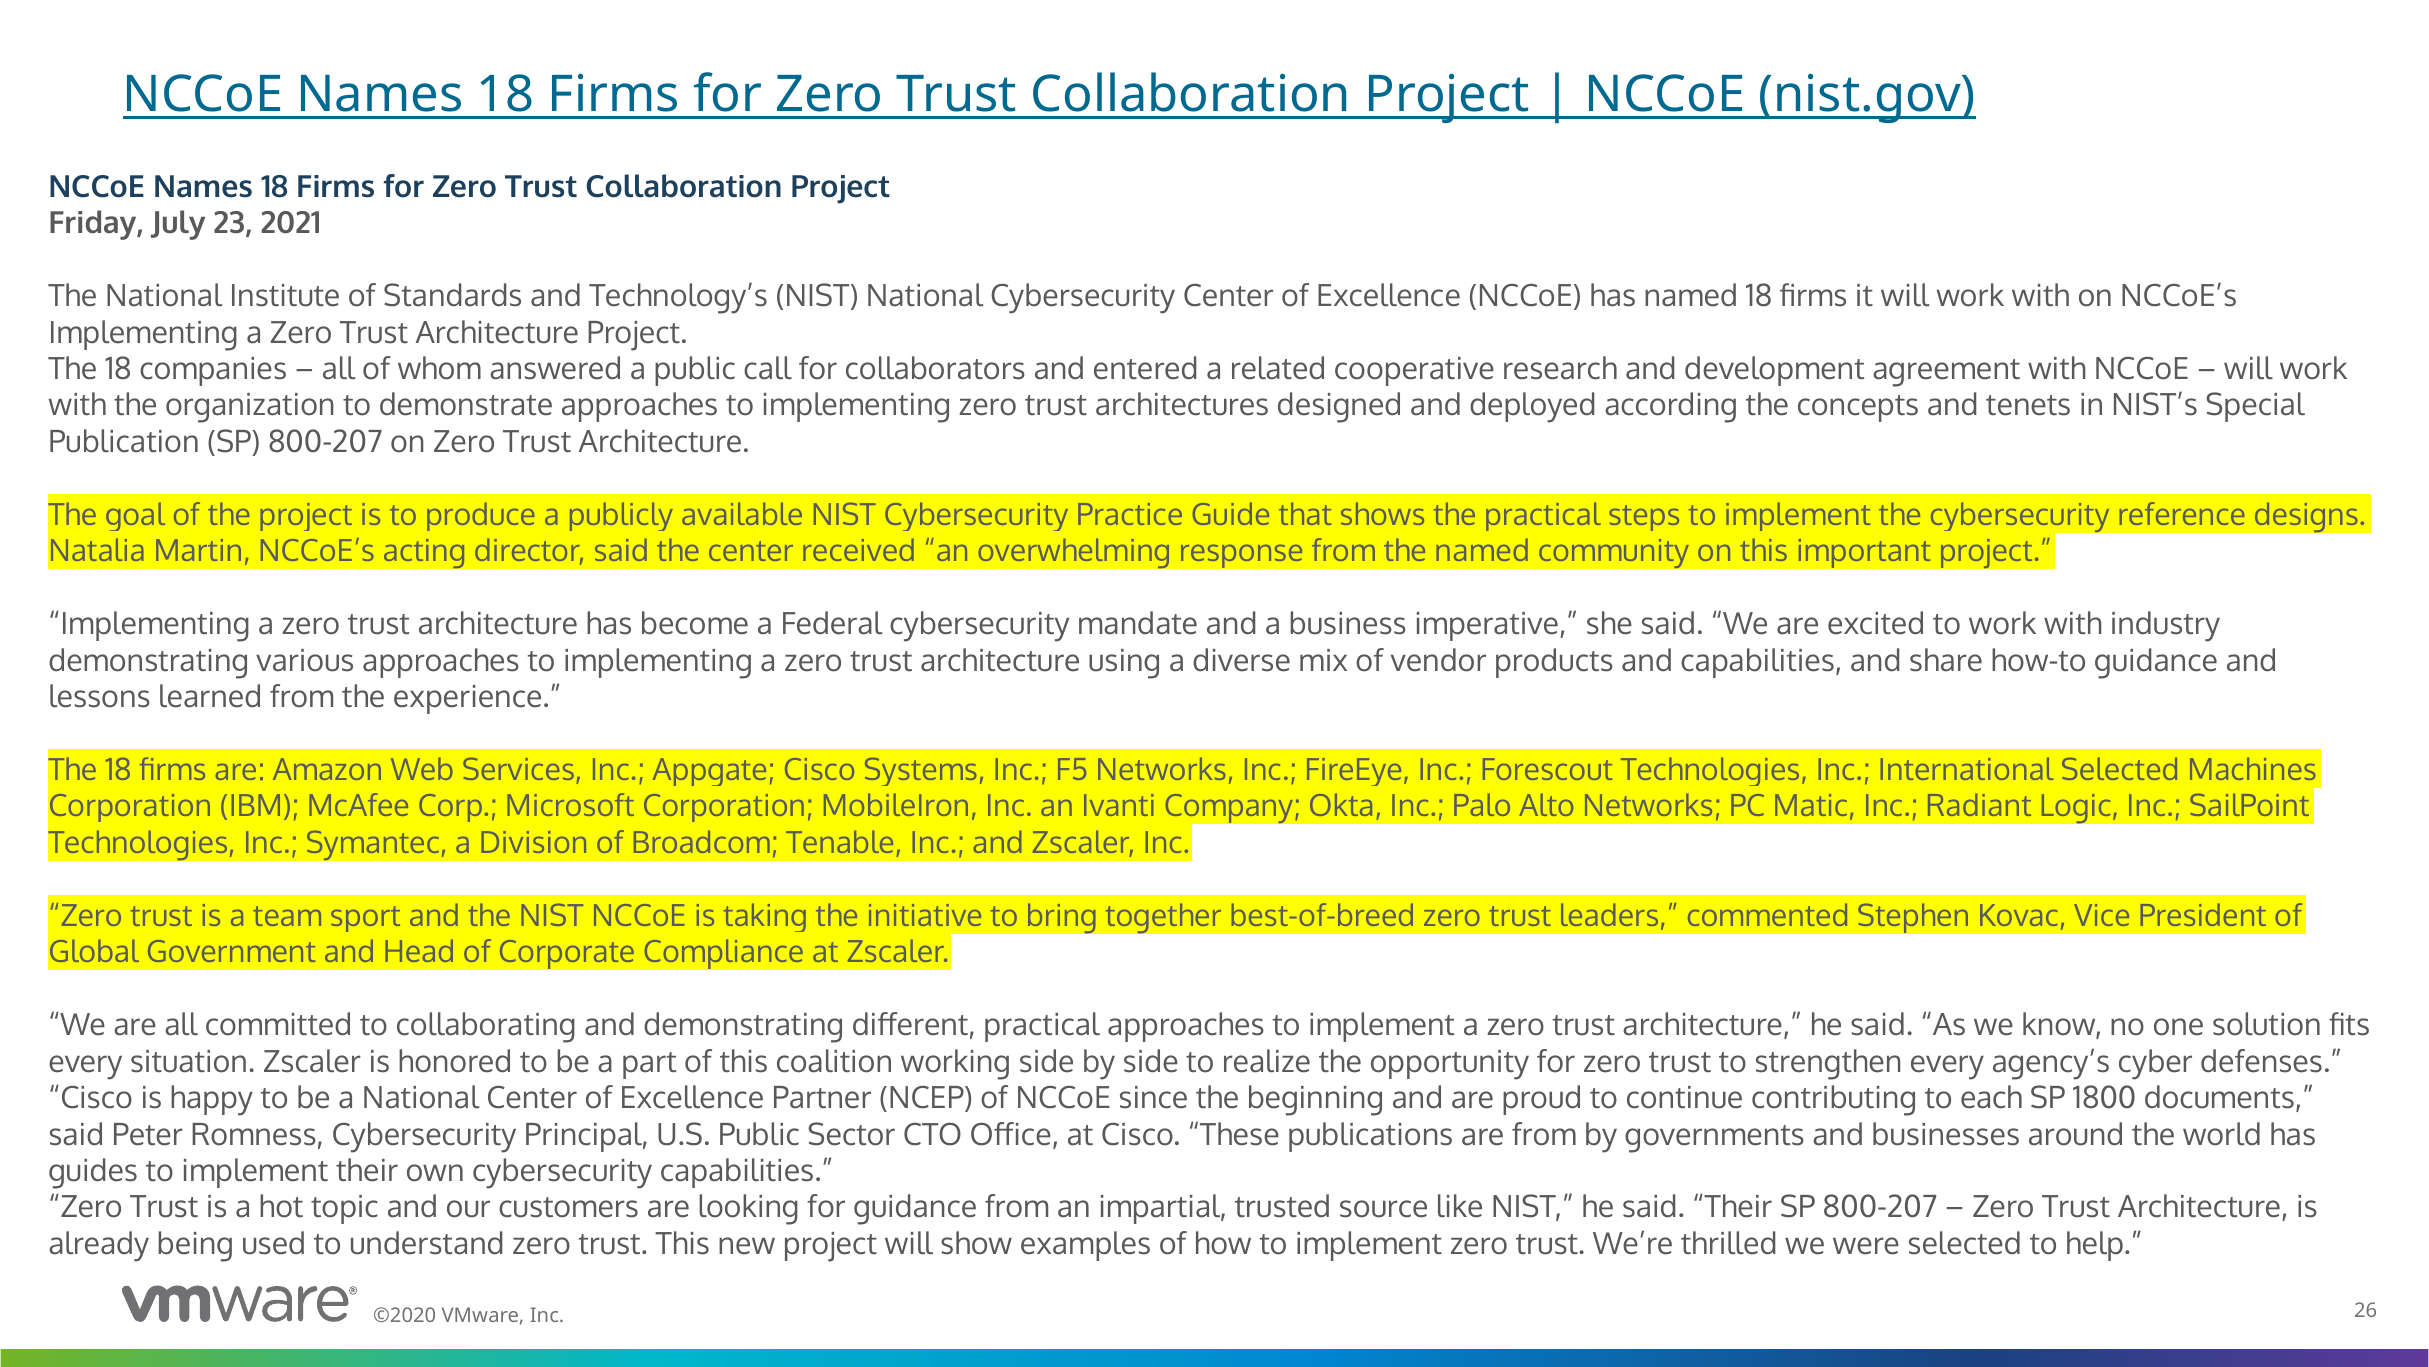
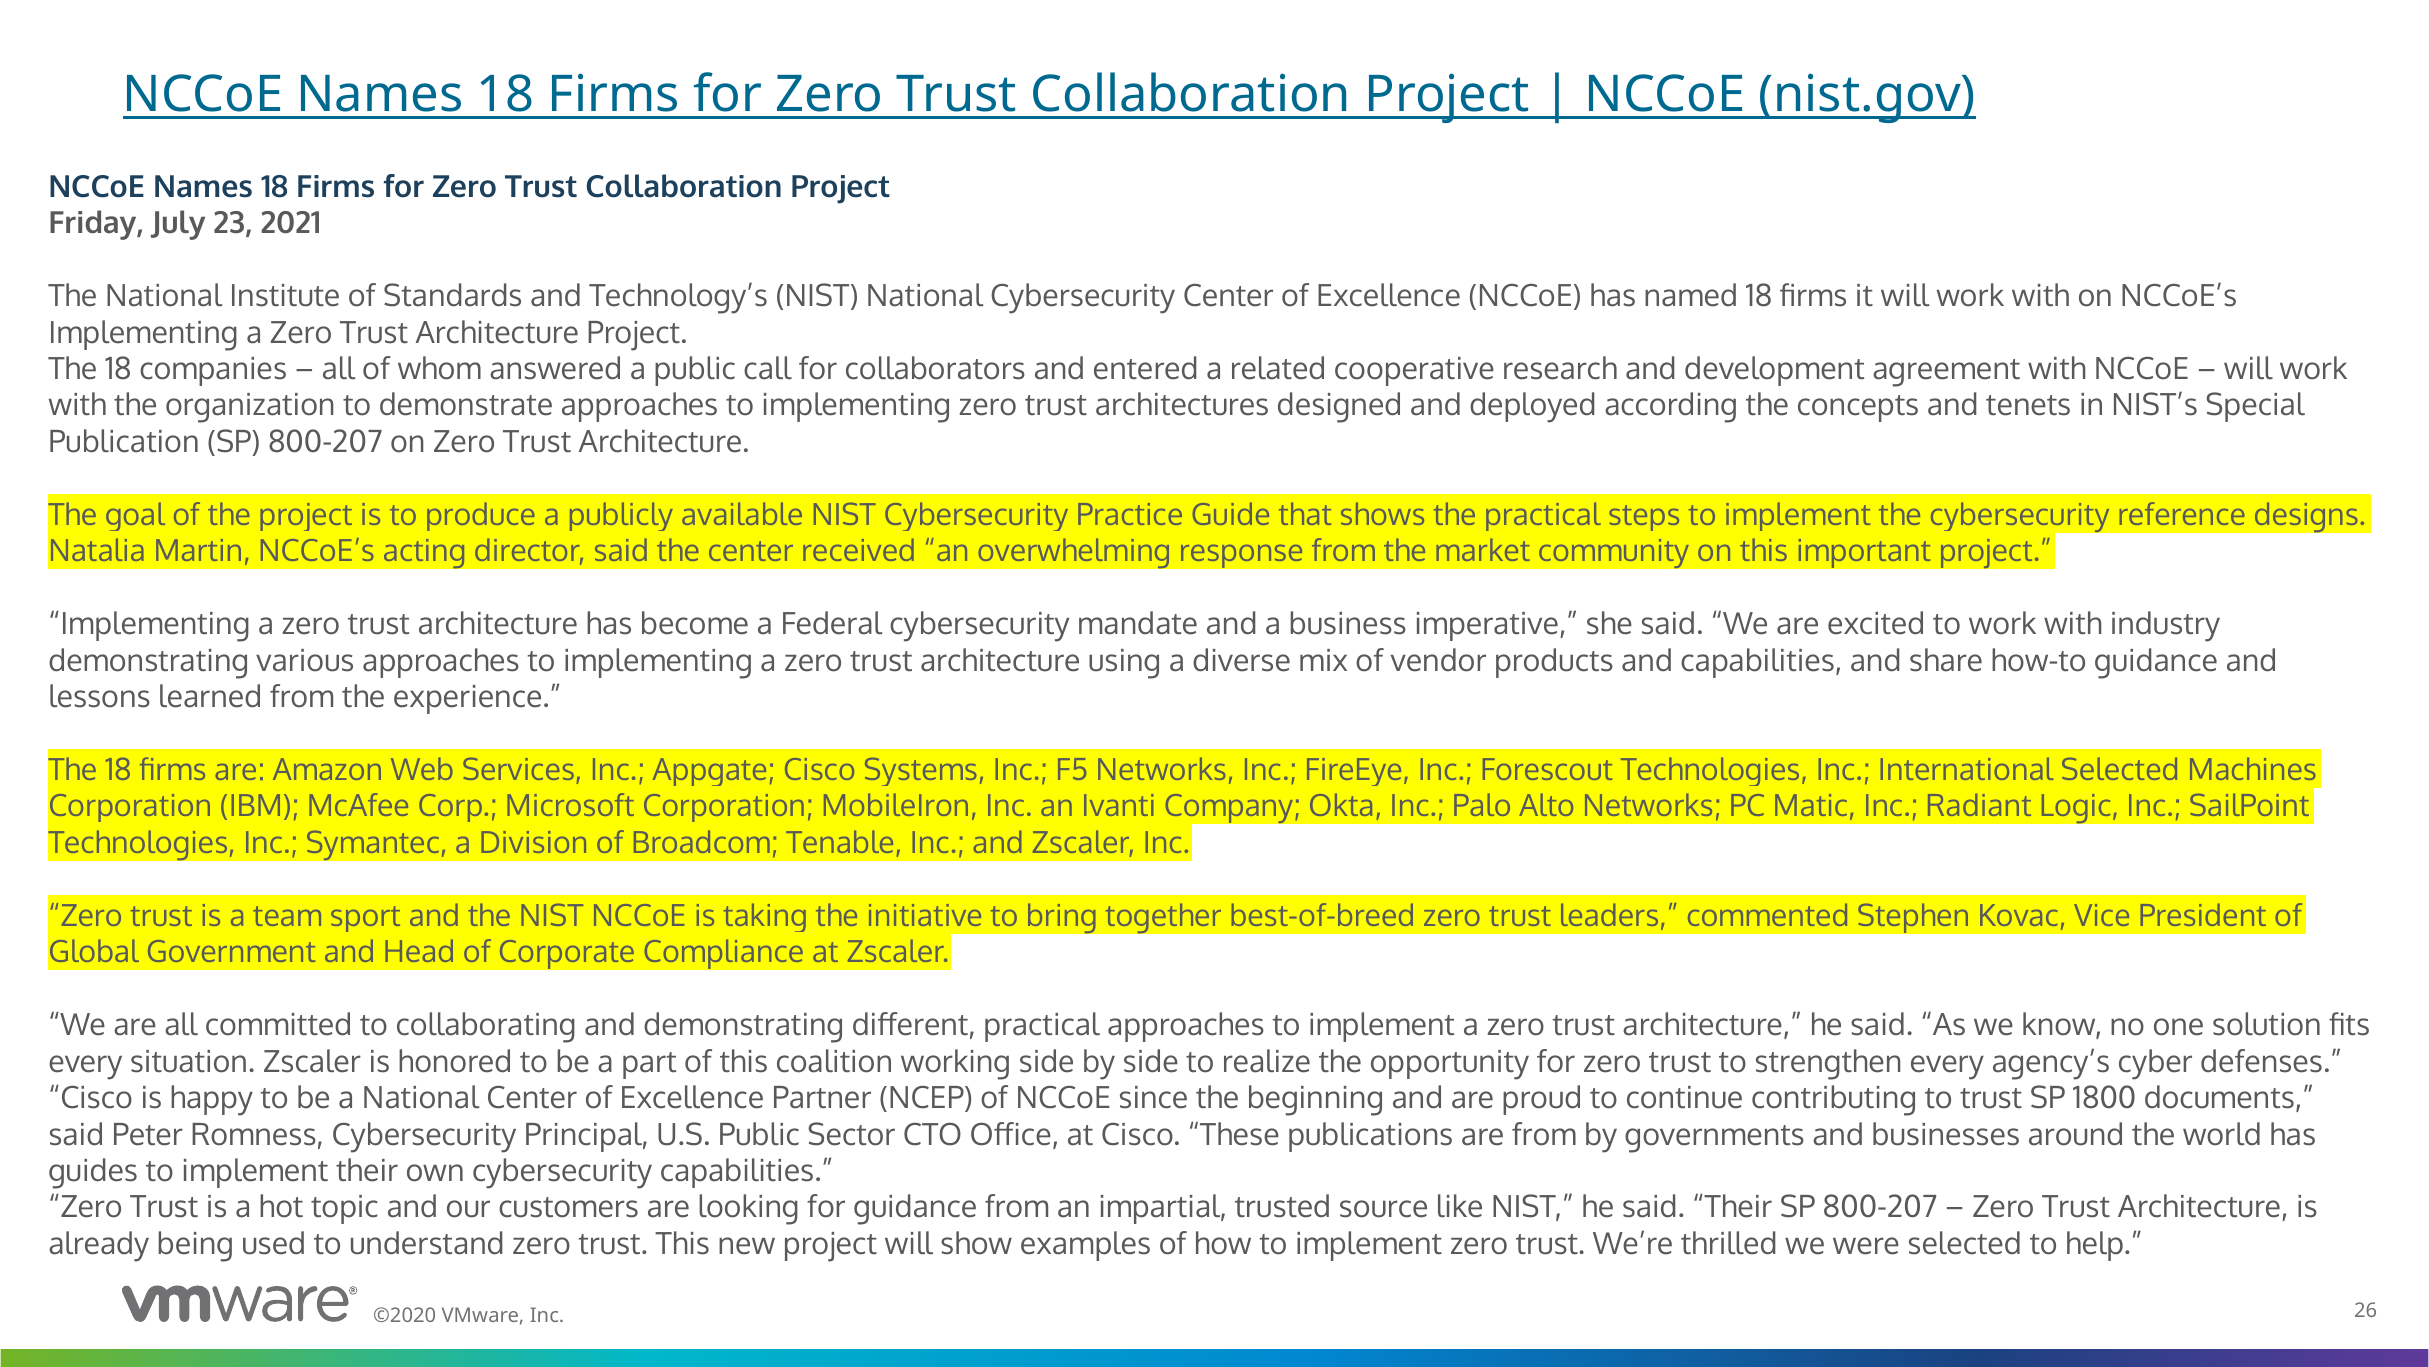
the named: named -> market (1482, 552)
to each: each -> trust (1991, 1098)
